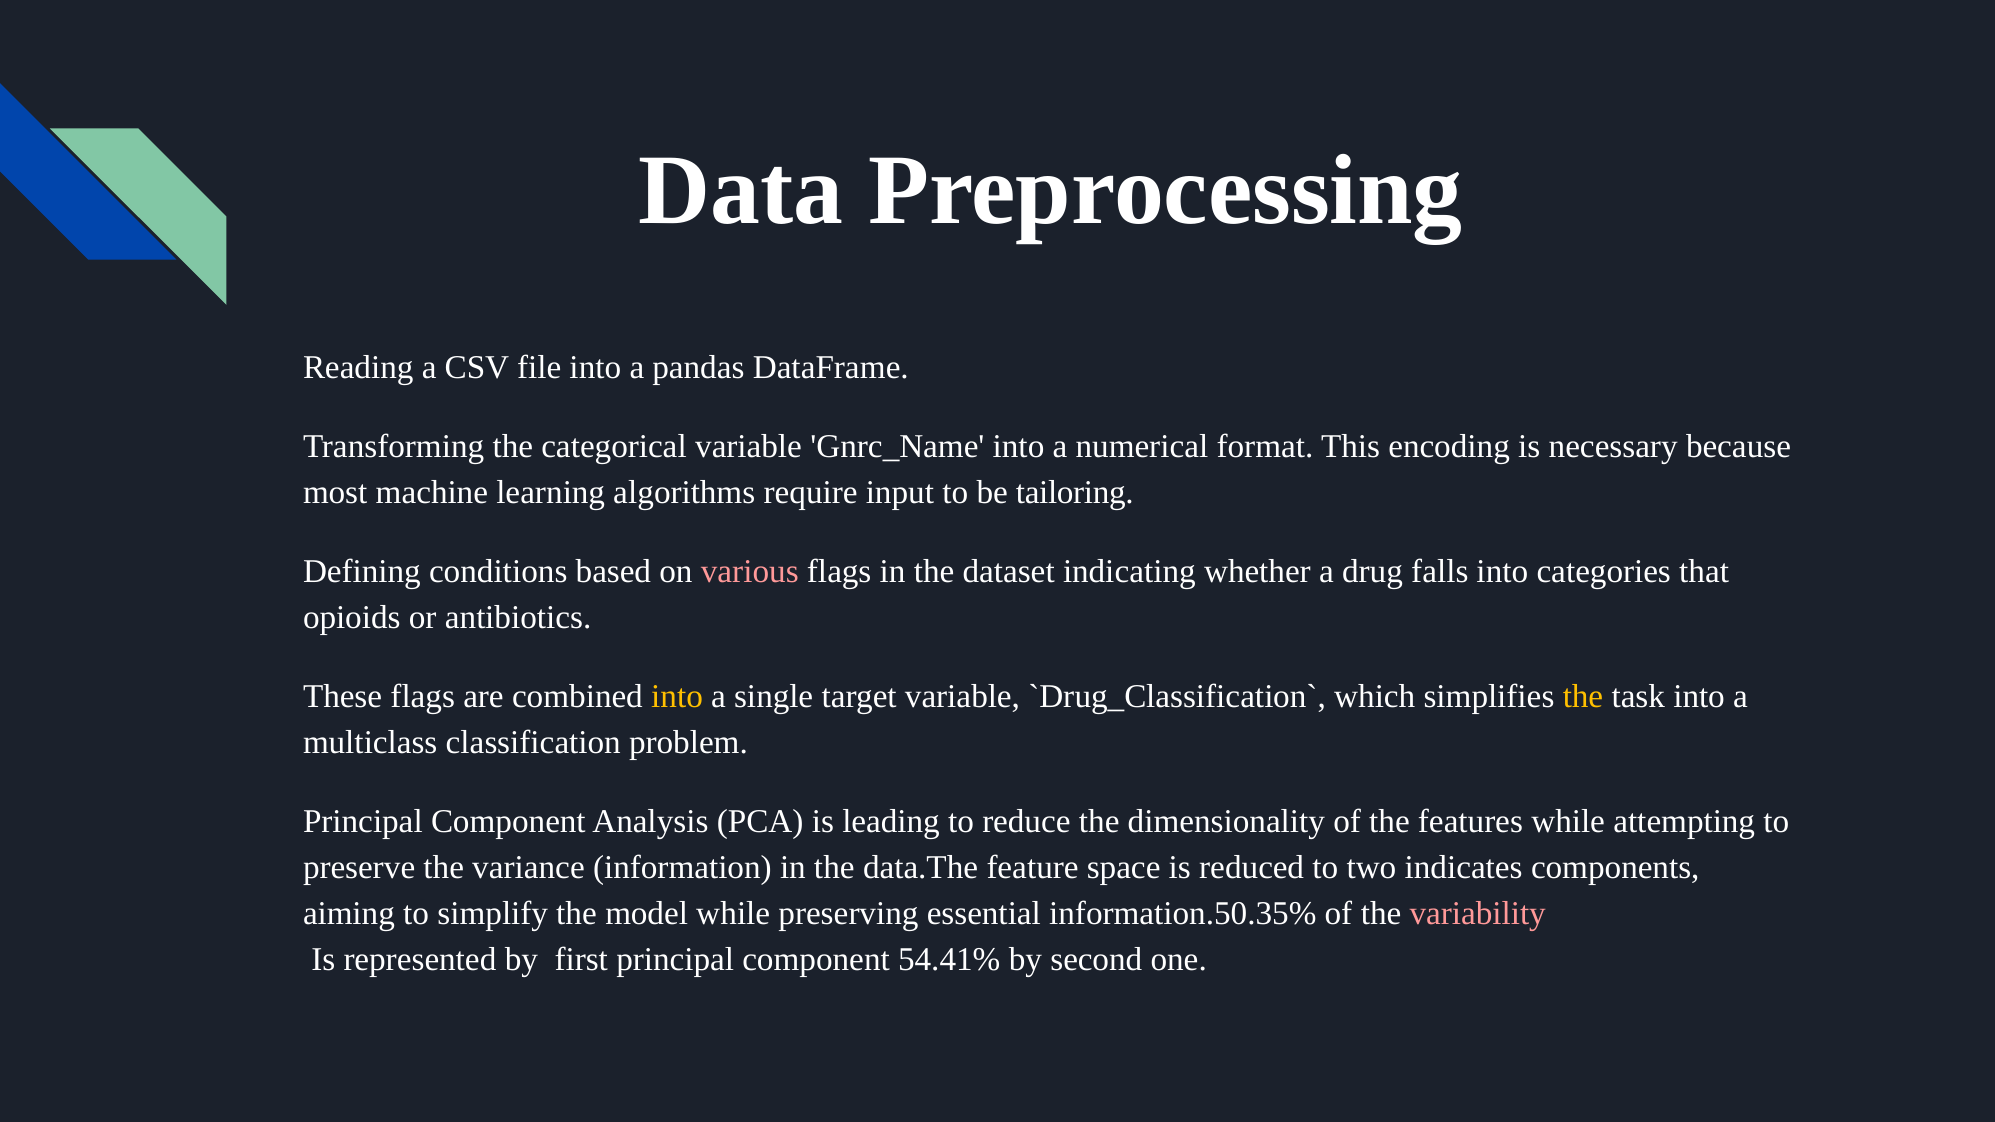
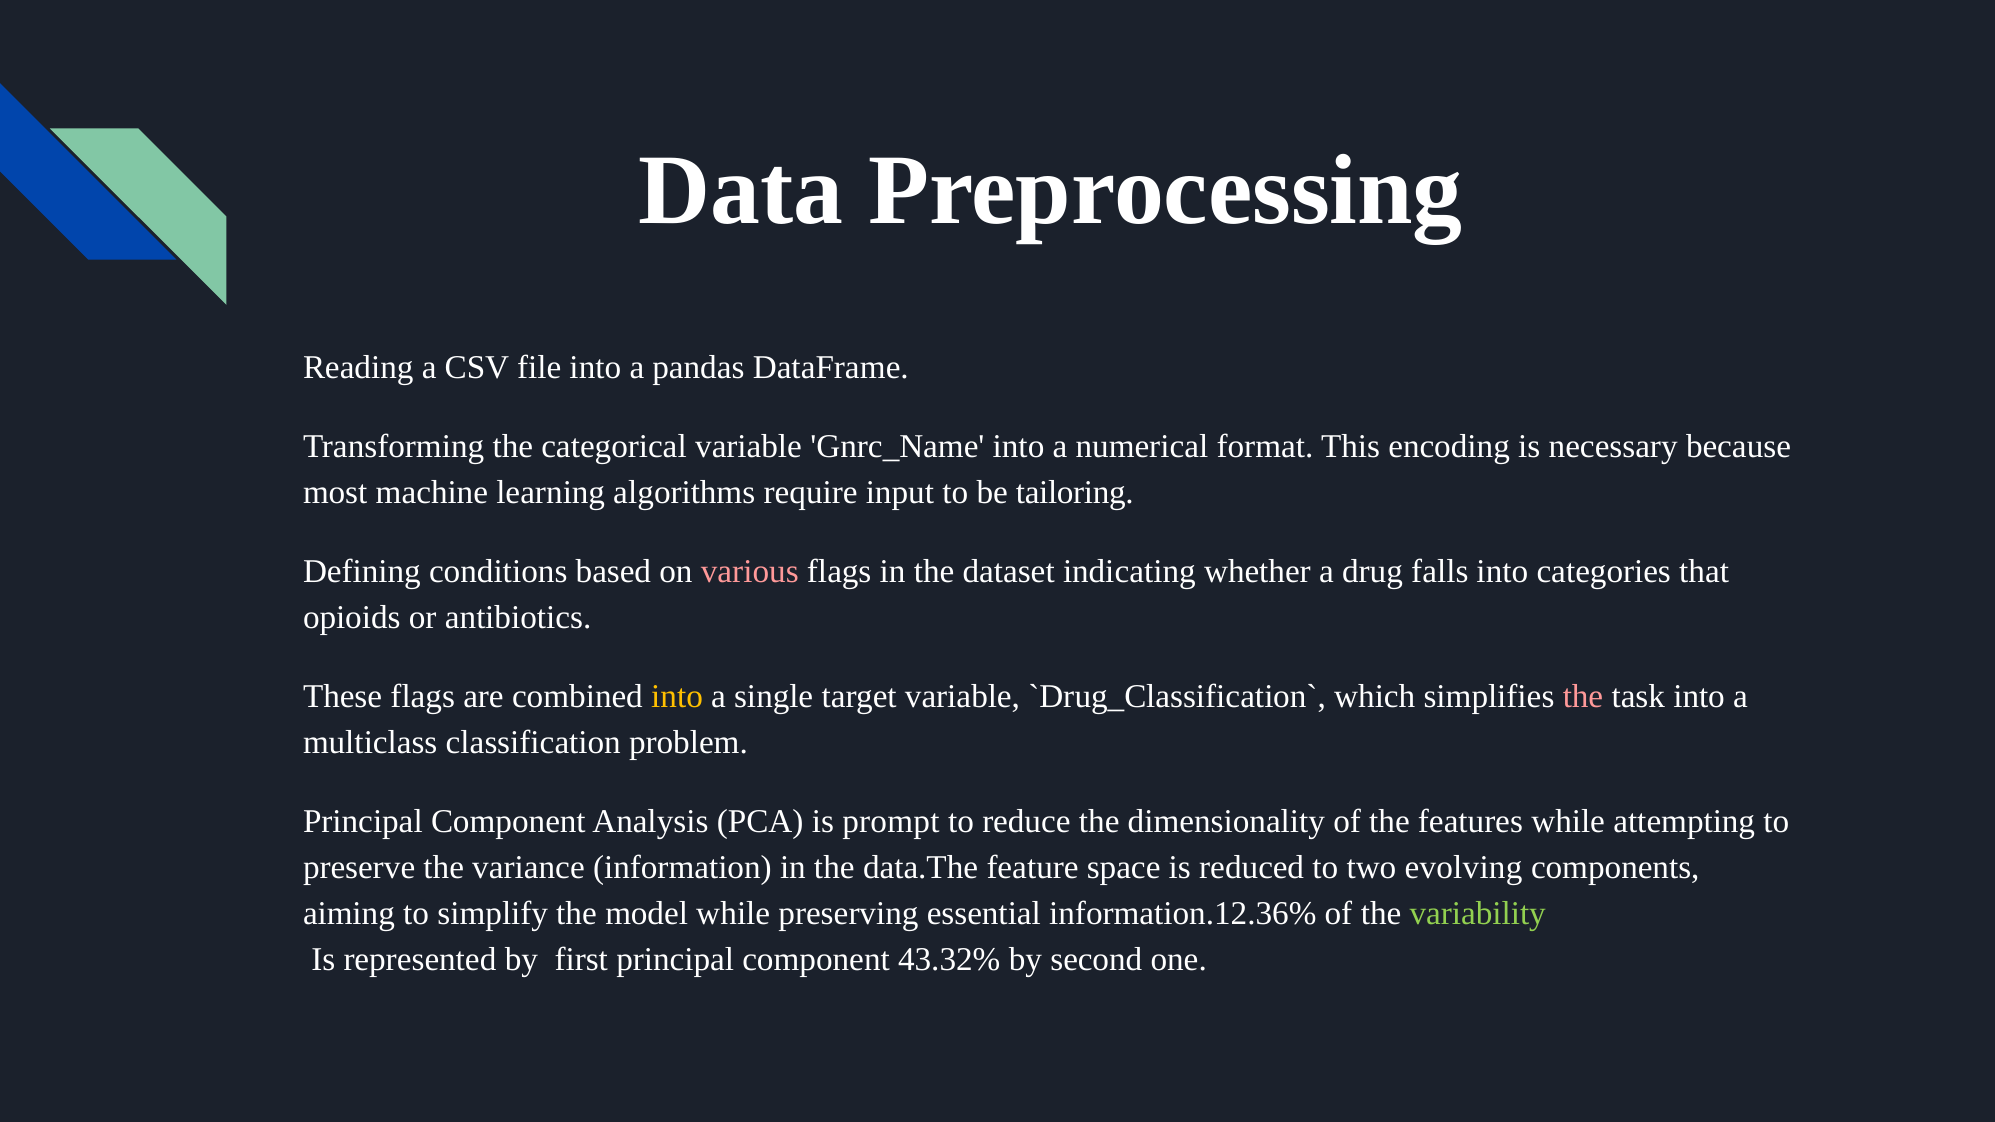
the colour: yellow -> pink (1583, 697)
leading: leading -> prompt (891, 822)
indicates: indicates -> evolving (1464, 868)
information.50.35%: information.50.35% -> information.12.36% (1183, 913)
variability colour: pink -> light green (1478, 913)
54.41%: 54.41% -> 43.32% (949, 959)
